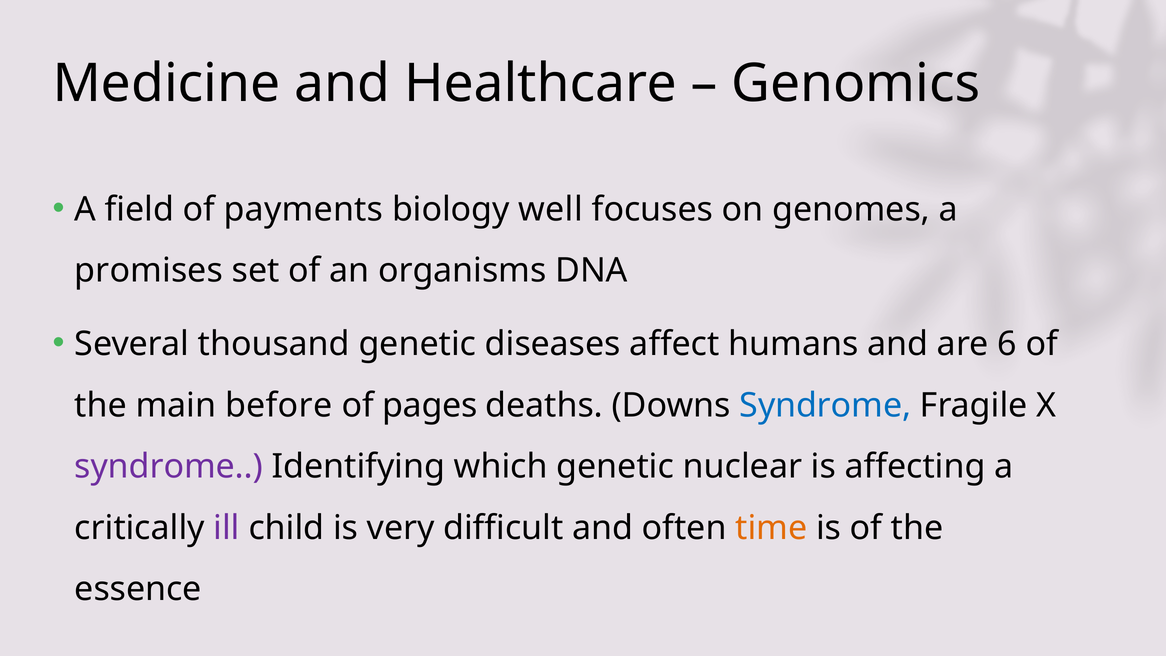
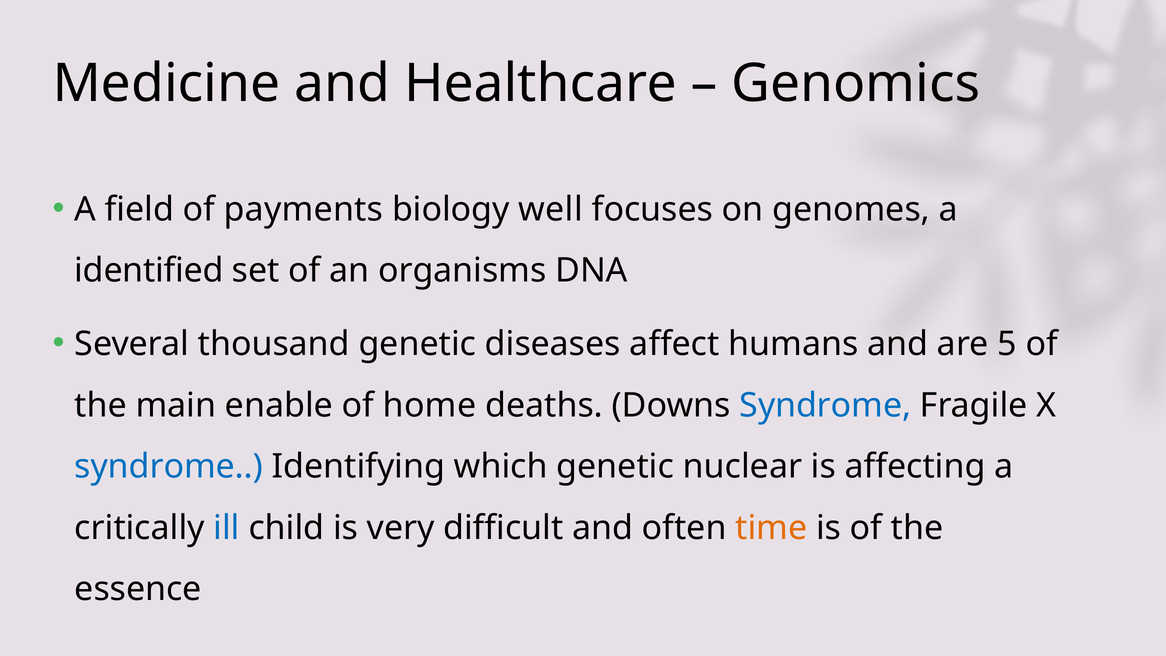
promises: promises -> identified (149, 271)
6: 6 -> 5 (1007, 344)
before: before -> enable (279, 405)
pages: pages -> home (430, 405)
syndrome colour: purple -> blue (169, 466)
ill colour: purple -> blue (227, 528)
